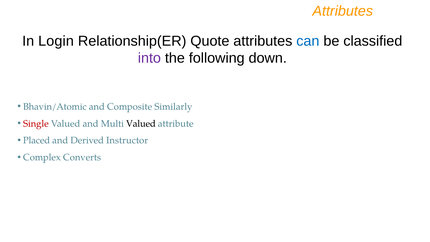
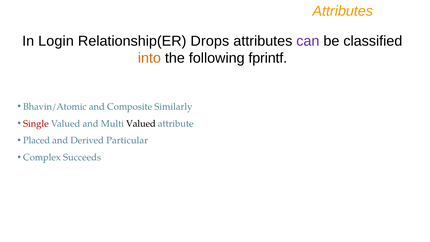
Quote: Quote -> Drops (210, 41)
can colour: blue -> purple (308, 41)
into colour: purple -> orange (149, 58)
down: down -> fprintf (268, 58)
Instructor: Instructor -> Particular (127, 140)
Converts: Converts -> Succeeds (82, 157)
